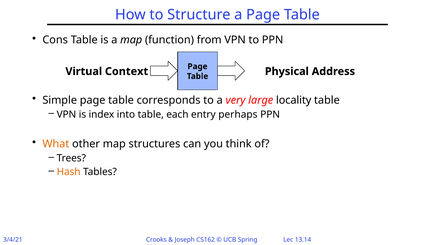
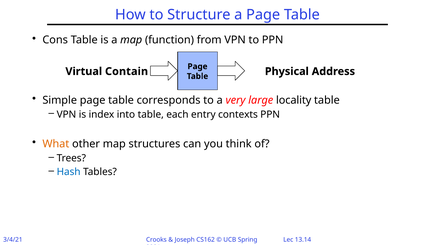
Context: Context -> Contain (127, 71)
perhaps: perhaps -> contexts (238, 114)
Hash colour: orange -> blue (69, 172)
